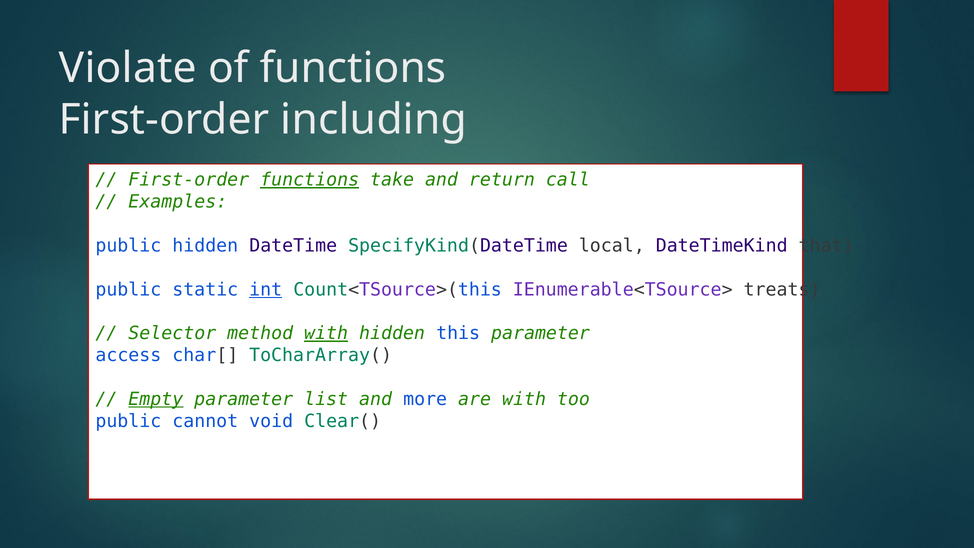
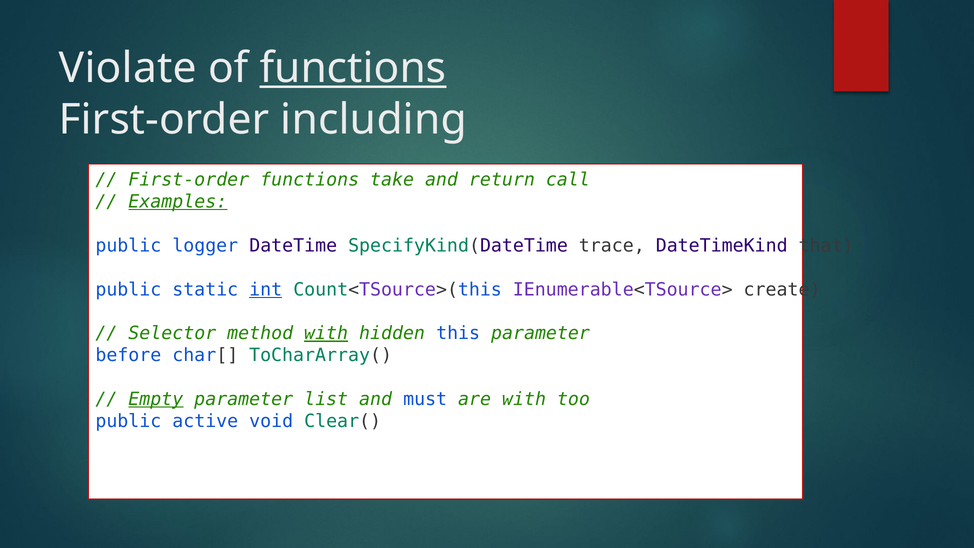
functions underline: none -> present (353, 68)
functions underline: present -> none (310, 180)
Examples underline: none -> present (178, 202)
public hidden: hidden -> logger (205, 246)
local: local -> trace (612, 246)
treats: treats -> create (782, 289)
access: access -> before (128, 355)
more: more -> must (425, 399)
cannot: cannot -> active (205, 421)
